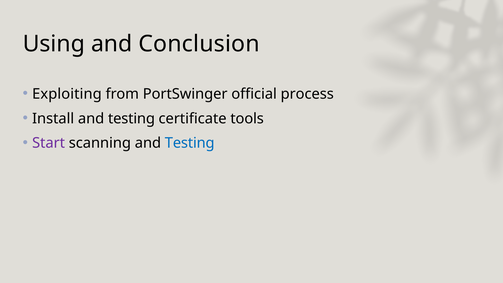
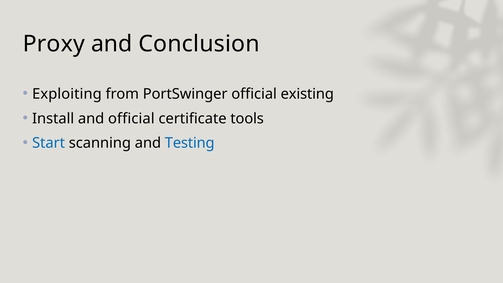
Using: Using -> Proxy (54, 44)
process: process -> existing (307, 94)
Install and testing: testing -> official (131, 119)
Start colour: purple -> blue (49, 143)
